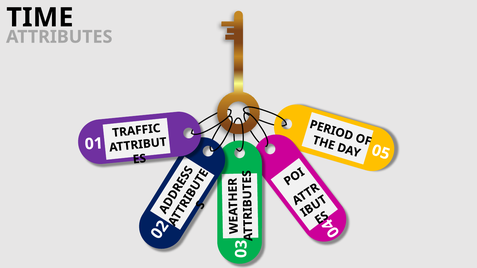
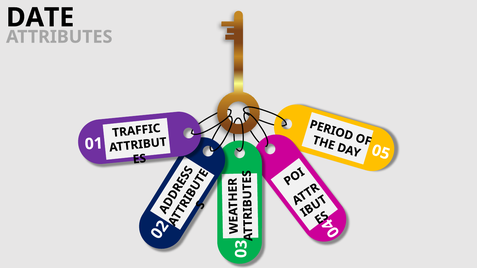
TIME: TIME -> DATE (40, 18)
